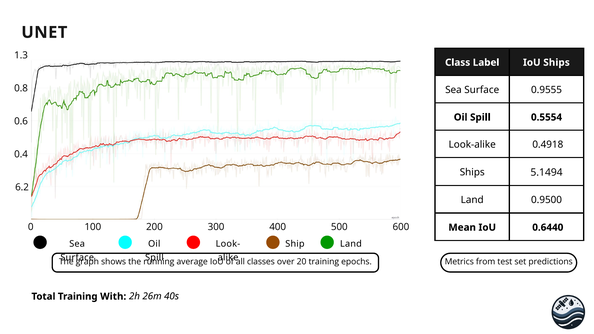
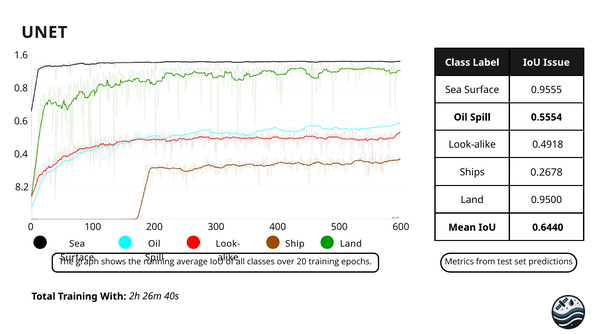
1.3: 1.3 -> 1.6 (21, 55)
IoU Ships: Ships -> Issue (557, 63)
5.1494: 5.1494 -> 0.2678 (547, 172)
6.2: 6.2 -> 8.2 (22, 187)
